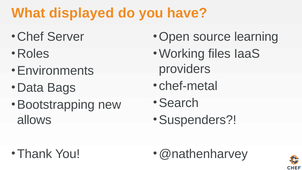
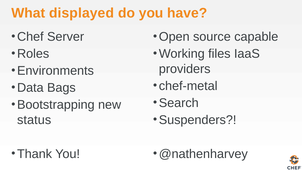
learning: learning -> capable (256, 37)
allows: allows -> status (34, 120)
